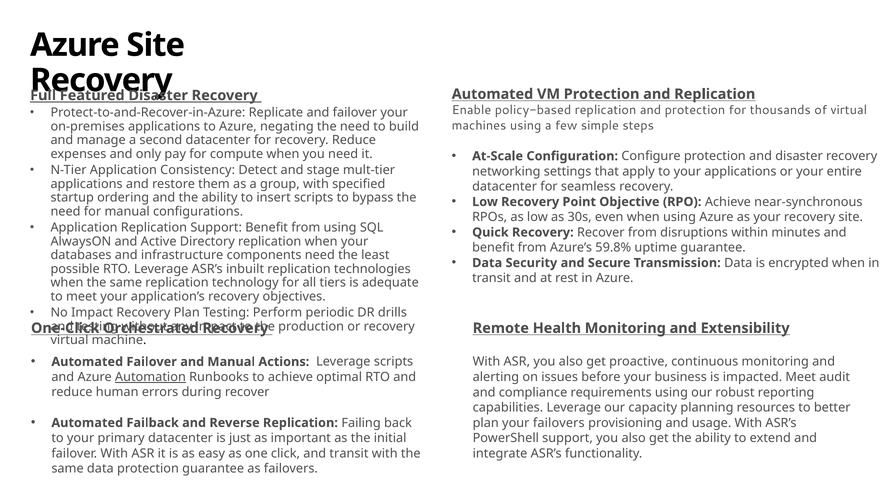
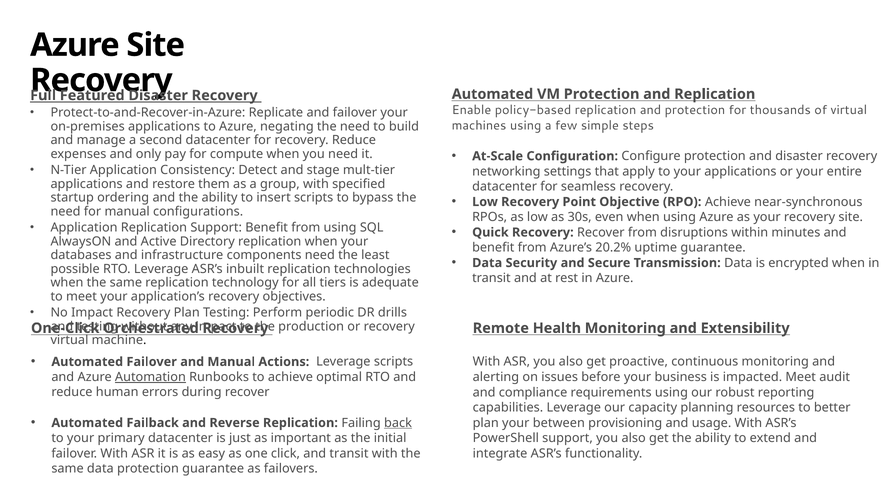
59.8%: 59.8% -> 20.2% (613, 248)
back underline: none -> present (398, 423)
your failovers: failovers -> between (559, 423)
